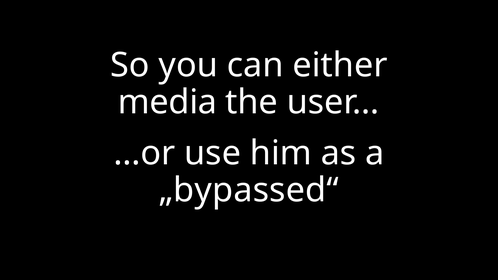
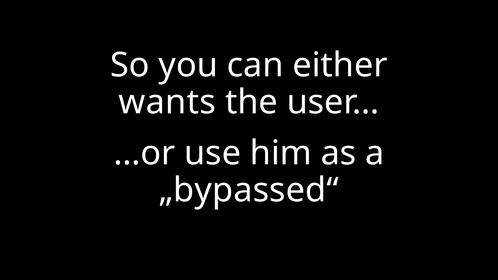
media: media -> wants (167, 102)
